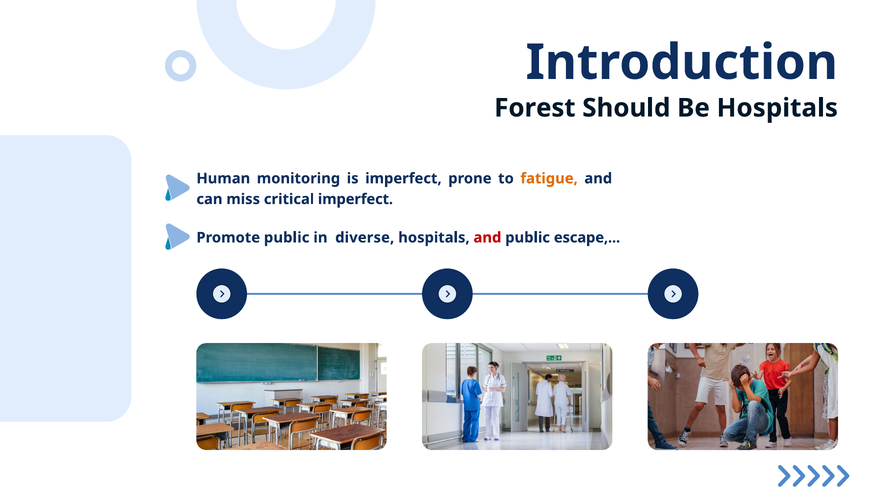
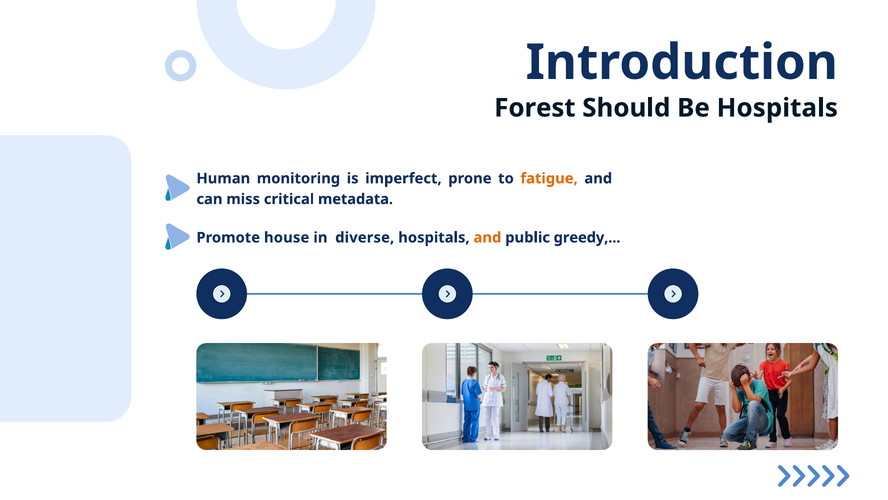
critical imperfect: imperfect -> metadata (355, 199)
Promote public: public -> house (287, 237)
and colour: red -> orange (487, 237)
escape: escape -> greedy (587, 237)
